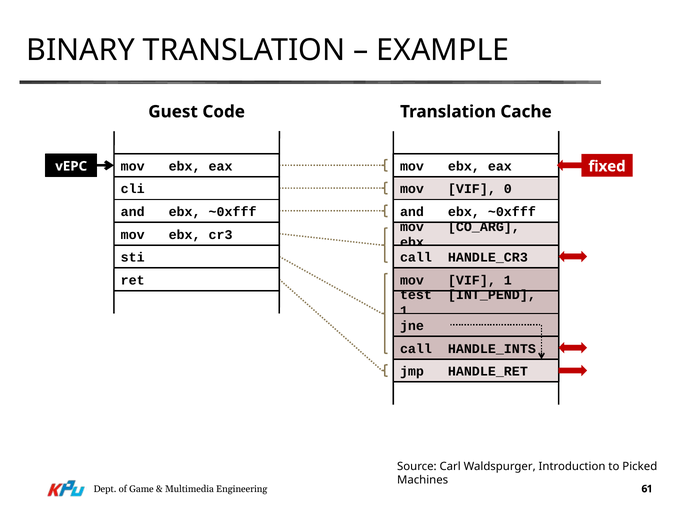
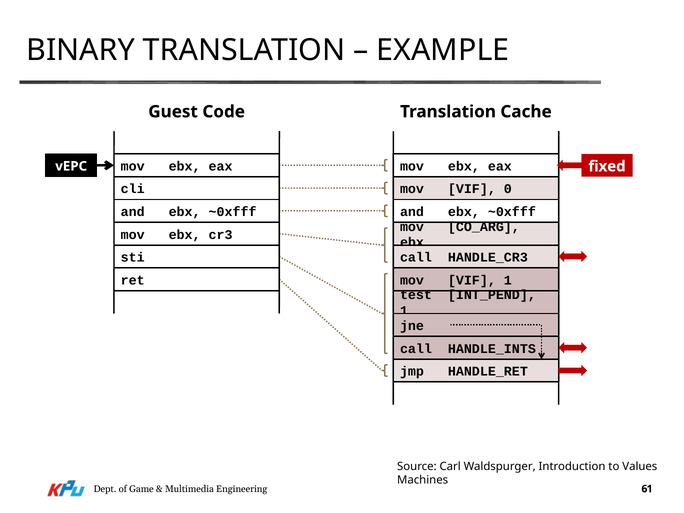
Picked: Picked -> Values (640, 466)
